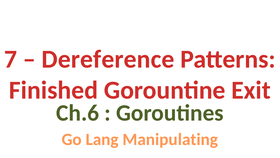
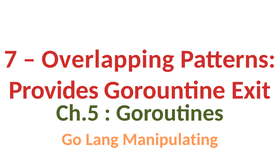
Dereference: Dereference -> Overlapping (108, 59)
Finished: Finished -> Provides (54, 90)
Ch.6: Ch.6 -> Ch.5 (78, 113)
